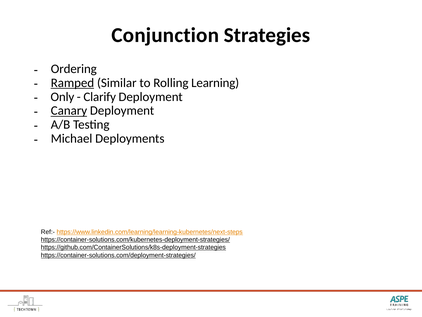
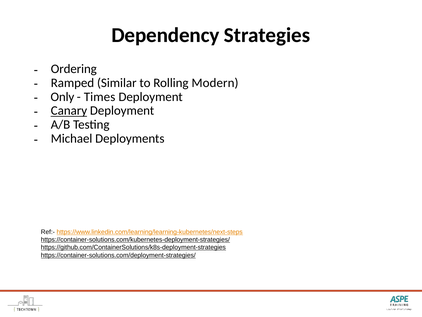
Conjunction: Conjunction -> Dependency (165, 35)
Ramped underline: present -> none (72, 83)
Learning: Learning -> Modern (215, 83)
Clarify: Clarify -> Times (100, 97)
